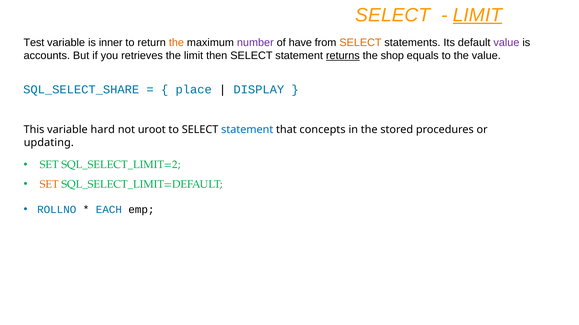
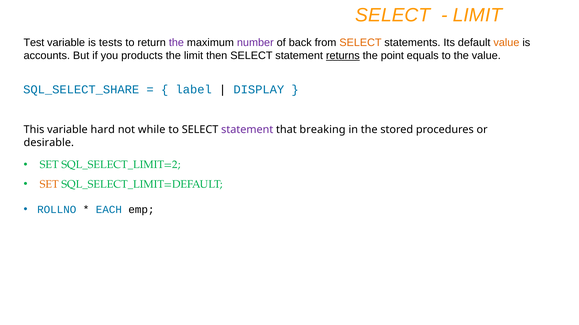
LIMIT underline: present -> none (477, 15)
inner: inner -> tests (111, 43)
the colour: orange -> purple (176, 43)
have: have -> back (300, 43)
value colour: purple -> orange (506, 43)
retrieves: retrieves -> products (142, 56)
shop: shop -> point (392, 56)
place: place -> label (194, 90)
uroot: uroot -> while (152, 130)
statement colour: blue -> purple (247, 130)
concepts: concepts -> breaking (323, 130)
updating: updating -> desirable (49, 143)
